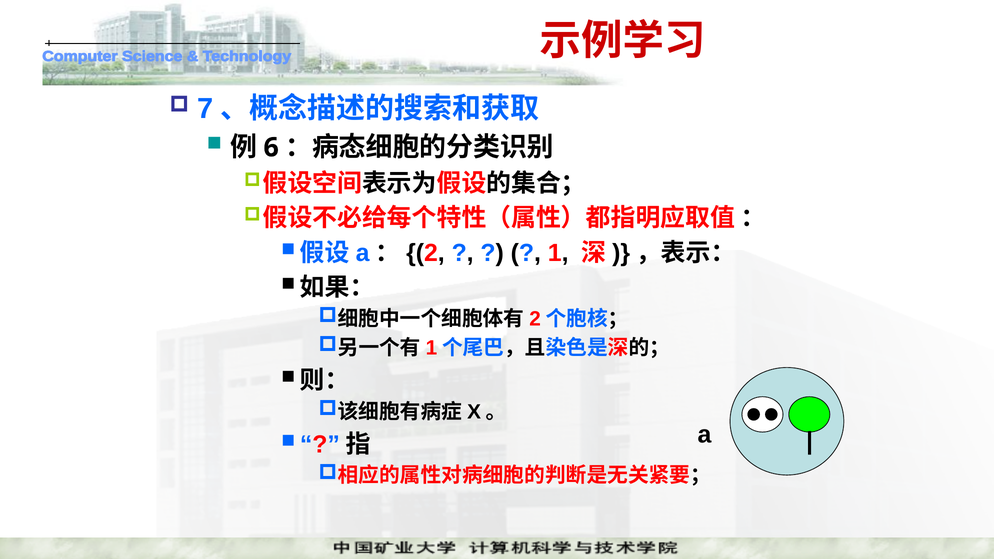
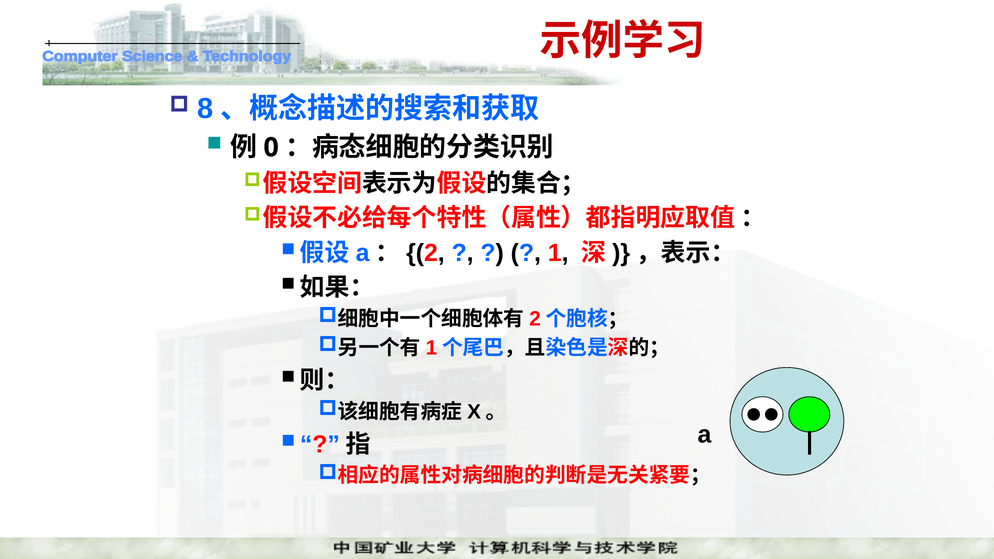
7: 7 -> 8 (206, 109)
6: 6 -> 0 (271, 148)
